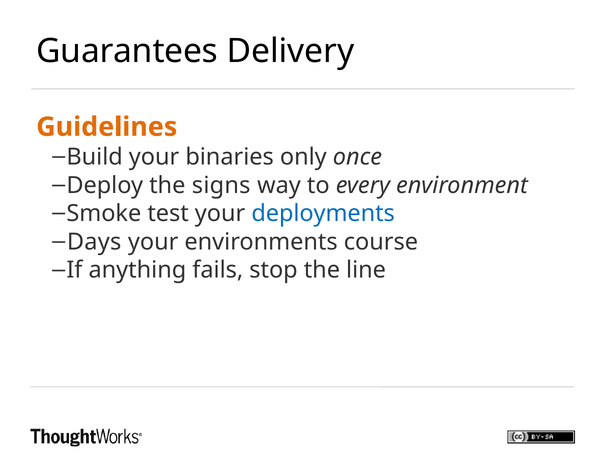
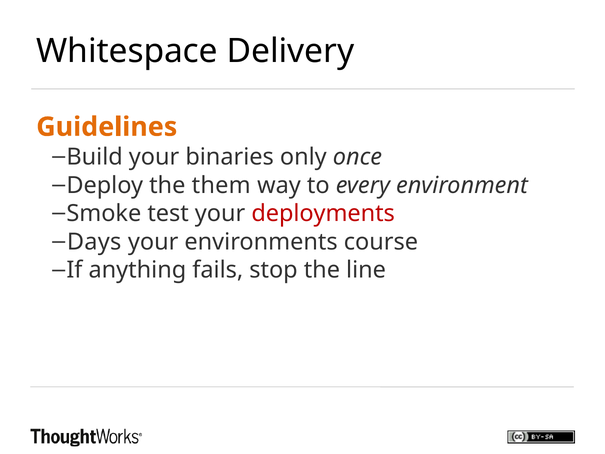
Guarantees: Guarantees -> Whitespace (127, 51)
signs: signs -> them (221, 185)
deployments colour: blue -> red (323, 213)
